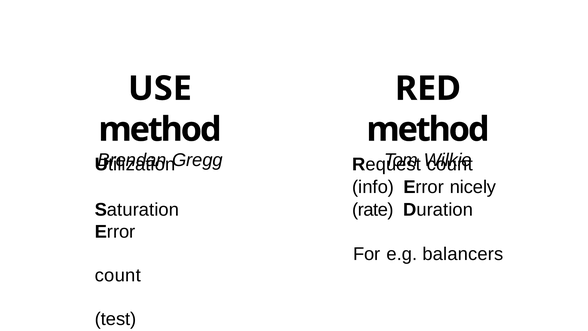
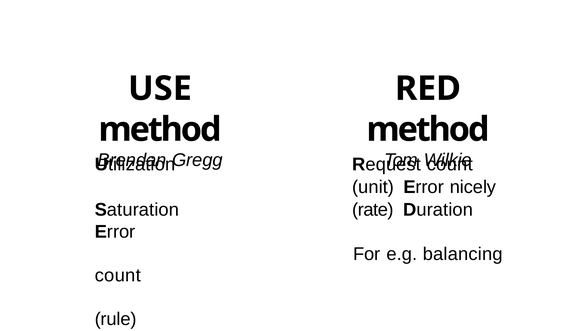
info: info -> unit (373, 187)
balancers: balancers -> balancing (463, 254)
test: test -> rule (116, 319)
